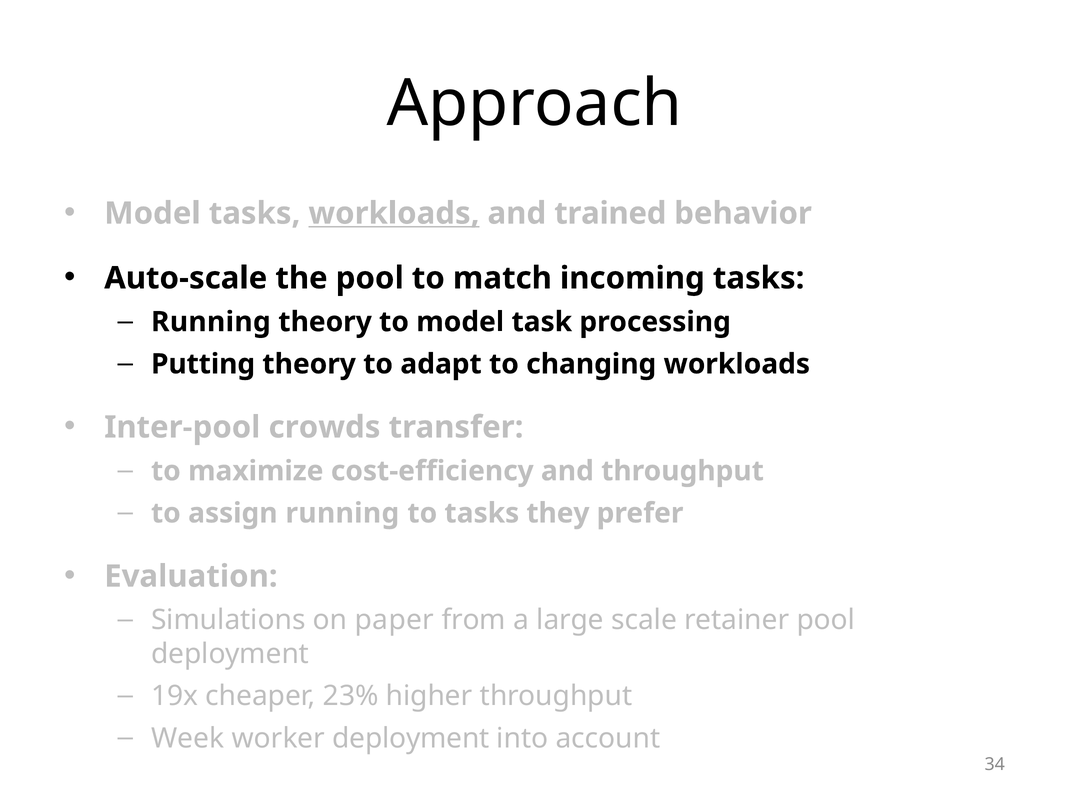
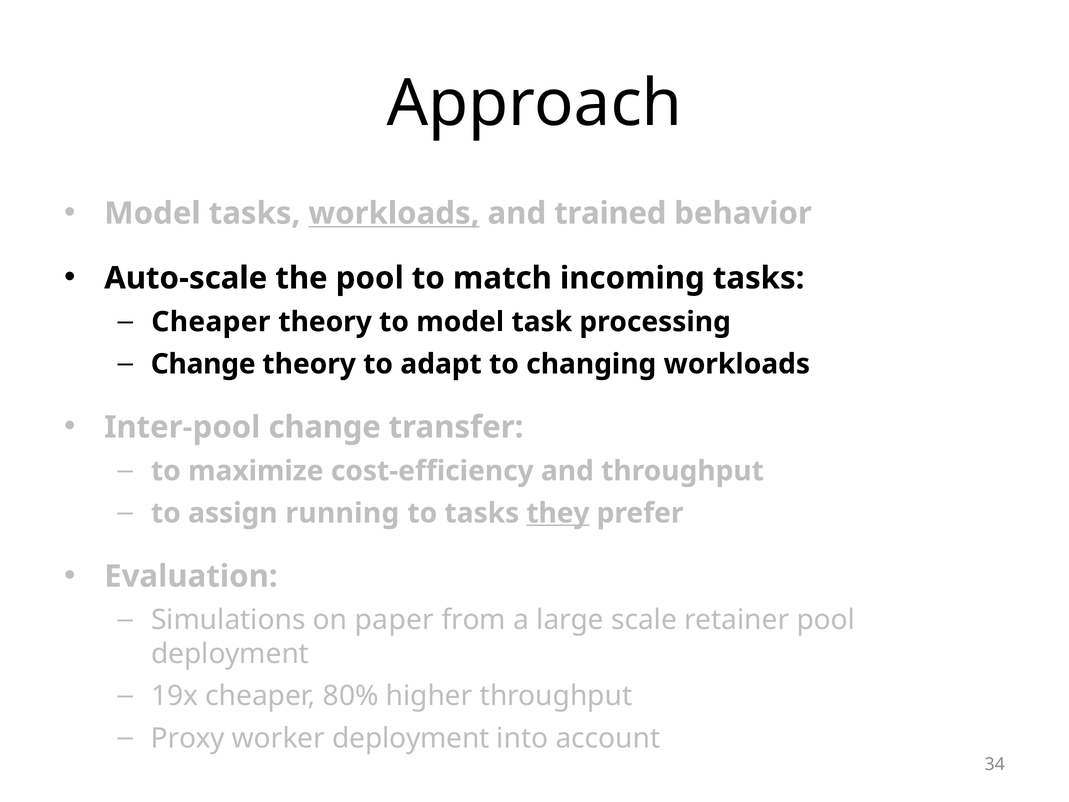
Running: Running -> Cheaper (211, 322)
Putting: Putting -> Change (203, 364)
Inter-pool crowds: crowds -> change (325, 427)
they underline: none -> present (558, 513)
23%: 23% -> 80% (351, 696)
Week: Week -> Proxy (188, 738)
